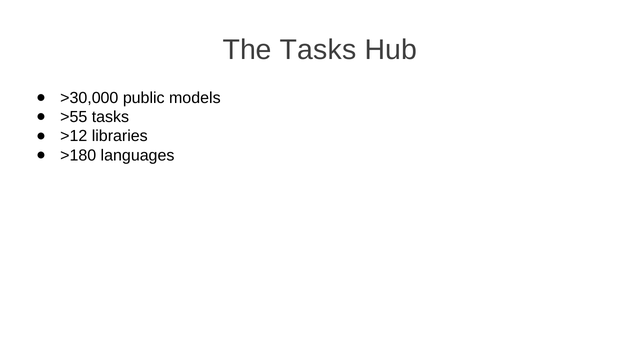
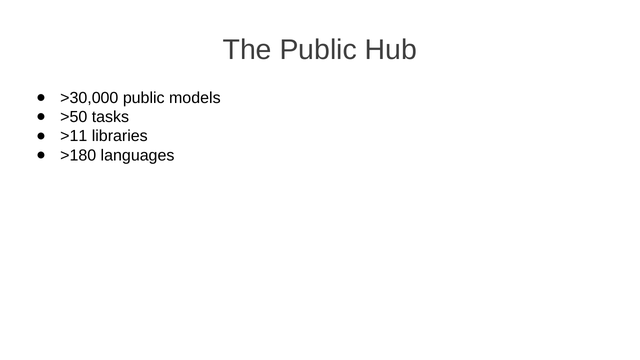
The Tasks: Tasks -> Public (318, 50)
>55: >55 -> >50 (74, 117)
>12: >12 -> >11 (74, 136)
